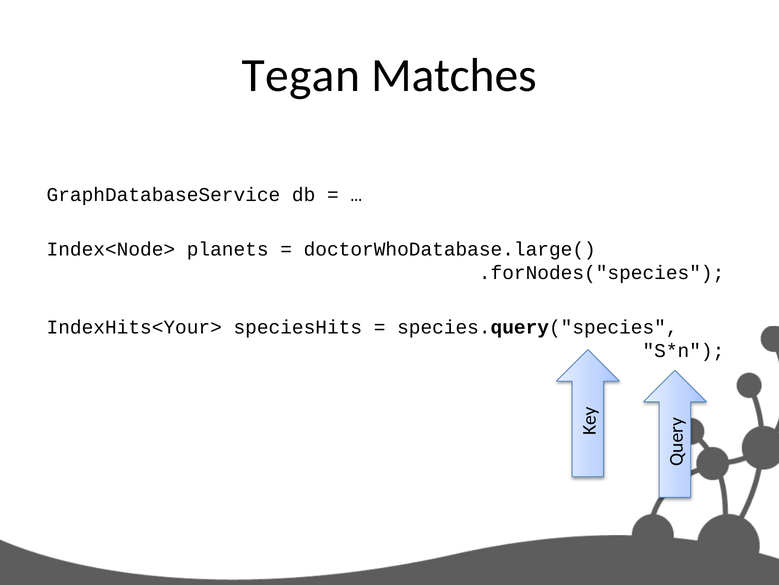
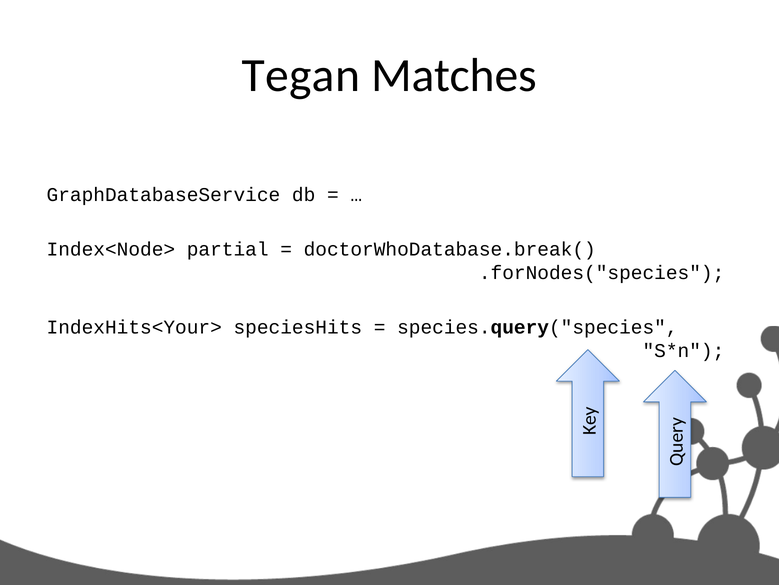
planets: planets -> partial (228, 249)
doctorWhoDatabase.large(: doctorWhoDatabase.large( -> doctorWhoDatabase.break( (450, 249)
